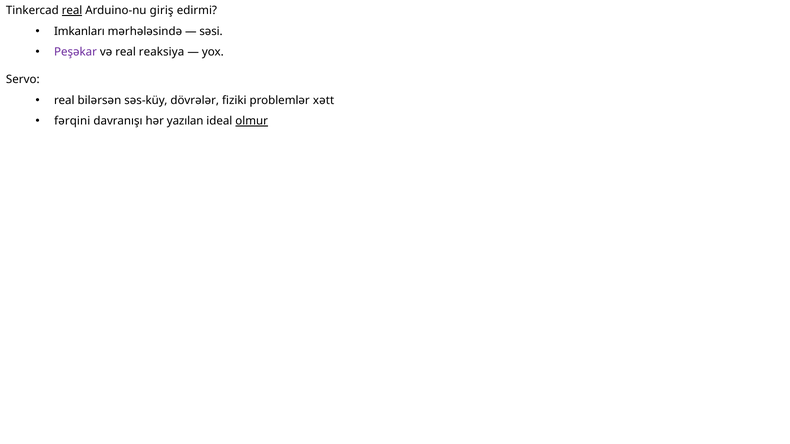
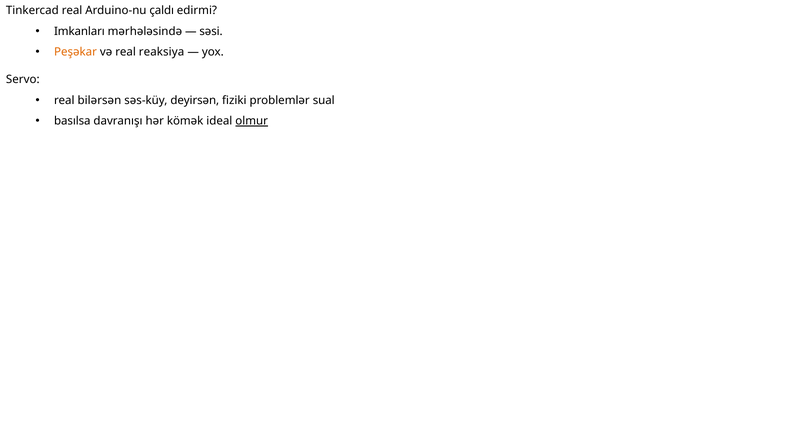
real underline: present -> none (72, 11)
giriş: giriş -> çaldı (162, 11)
Peşəkar colour: purple -> orange (75, 52)
dövrələr: dövrələr -> deyirsən (195, 100)
xətt: xətt -> sual (324, 100)
fərqini: fərqini -> basılsa (72, 121)
yazılan: yazılan -> kömək (185, 121)
